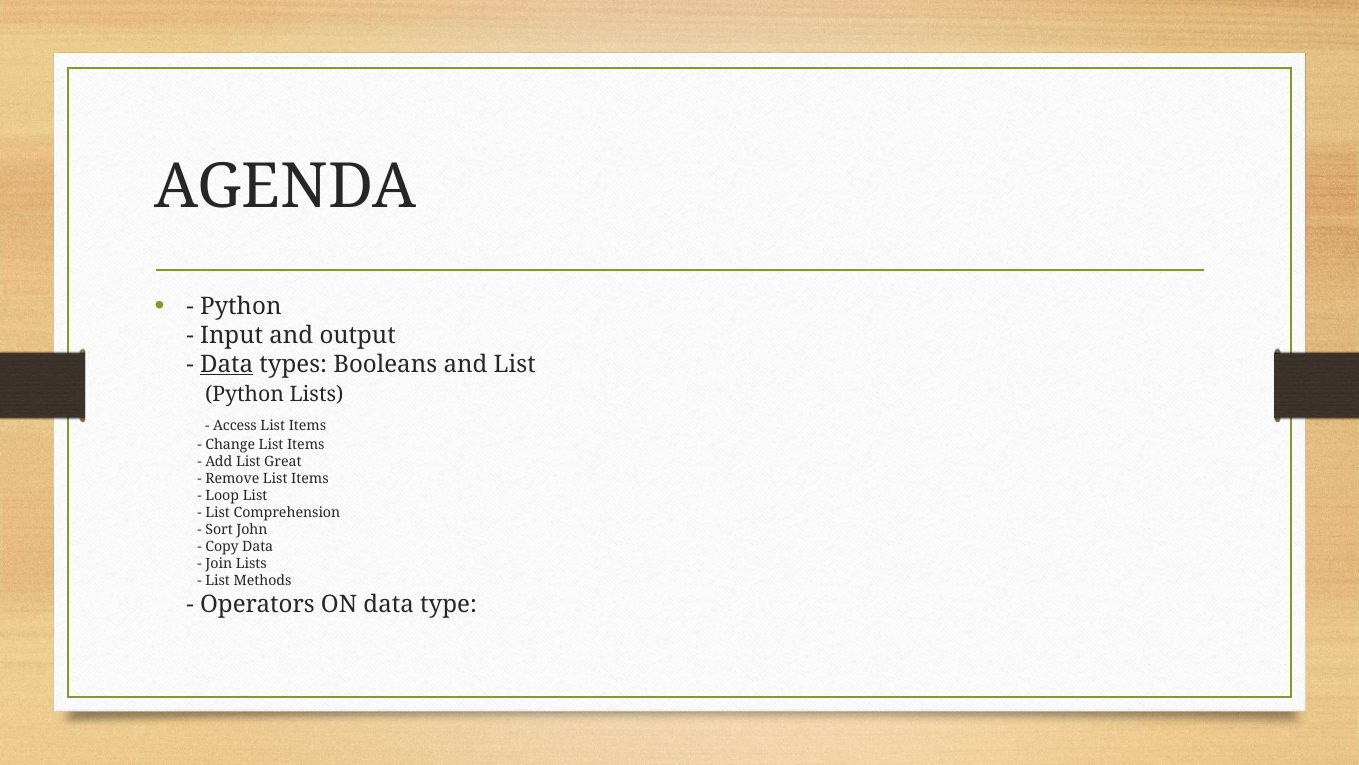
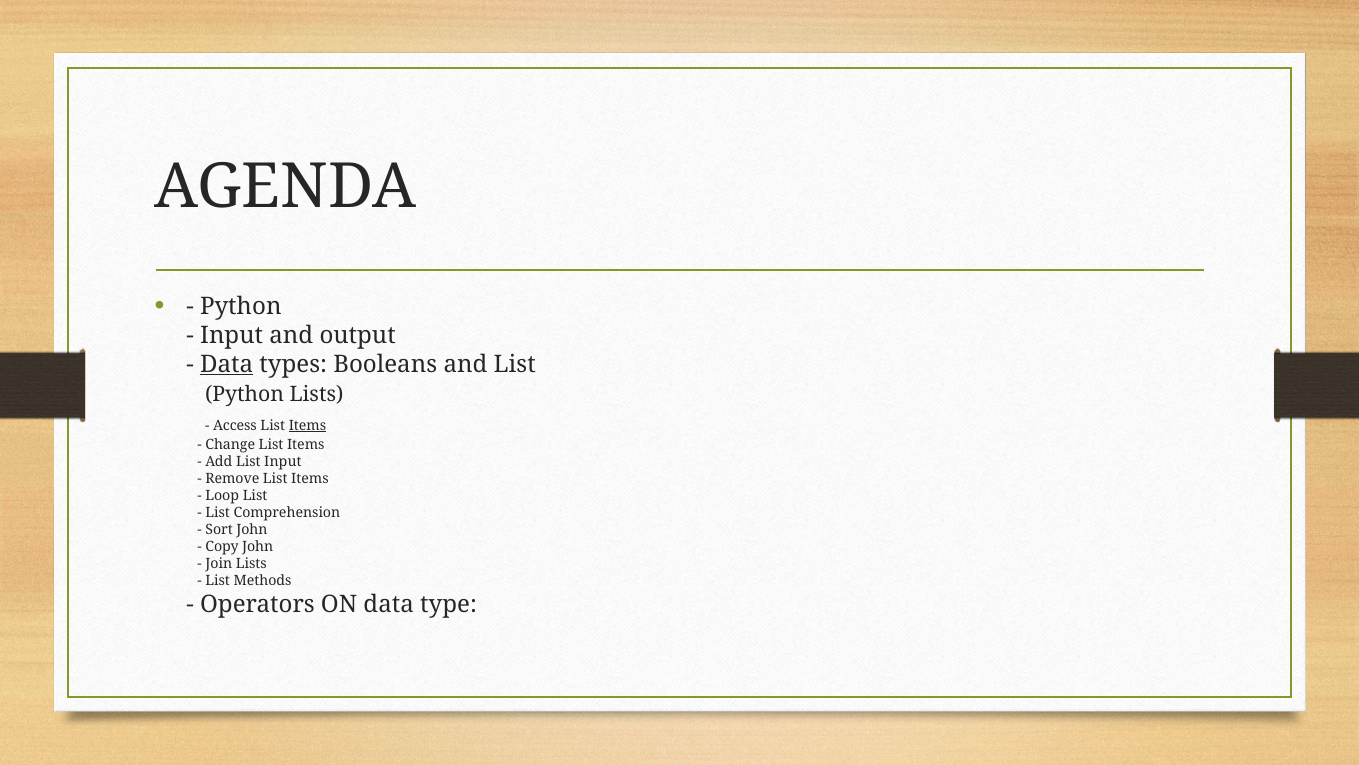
Items underline: none -> present (308, 425)
List Great: Great -> Input (283, 461)
Copy Data: Data -> John (258, 546)
